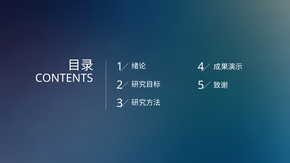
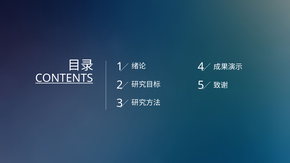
CONTENTS underline: none -> present (64, 78)
